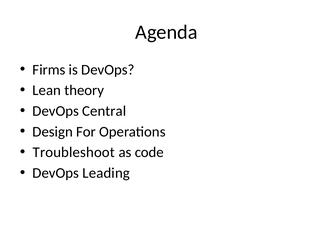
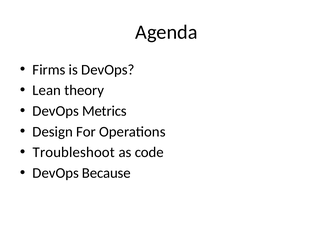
Central: Central -> Metrics (104, 111)
Leading: Leading -> Because (106, 173)
